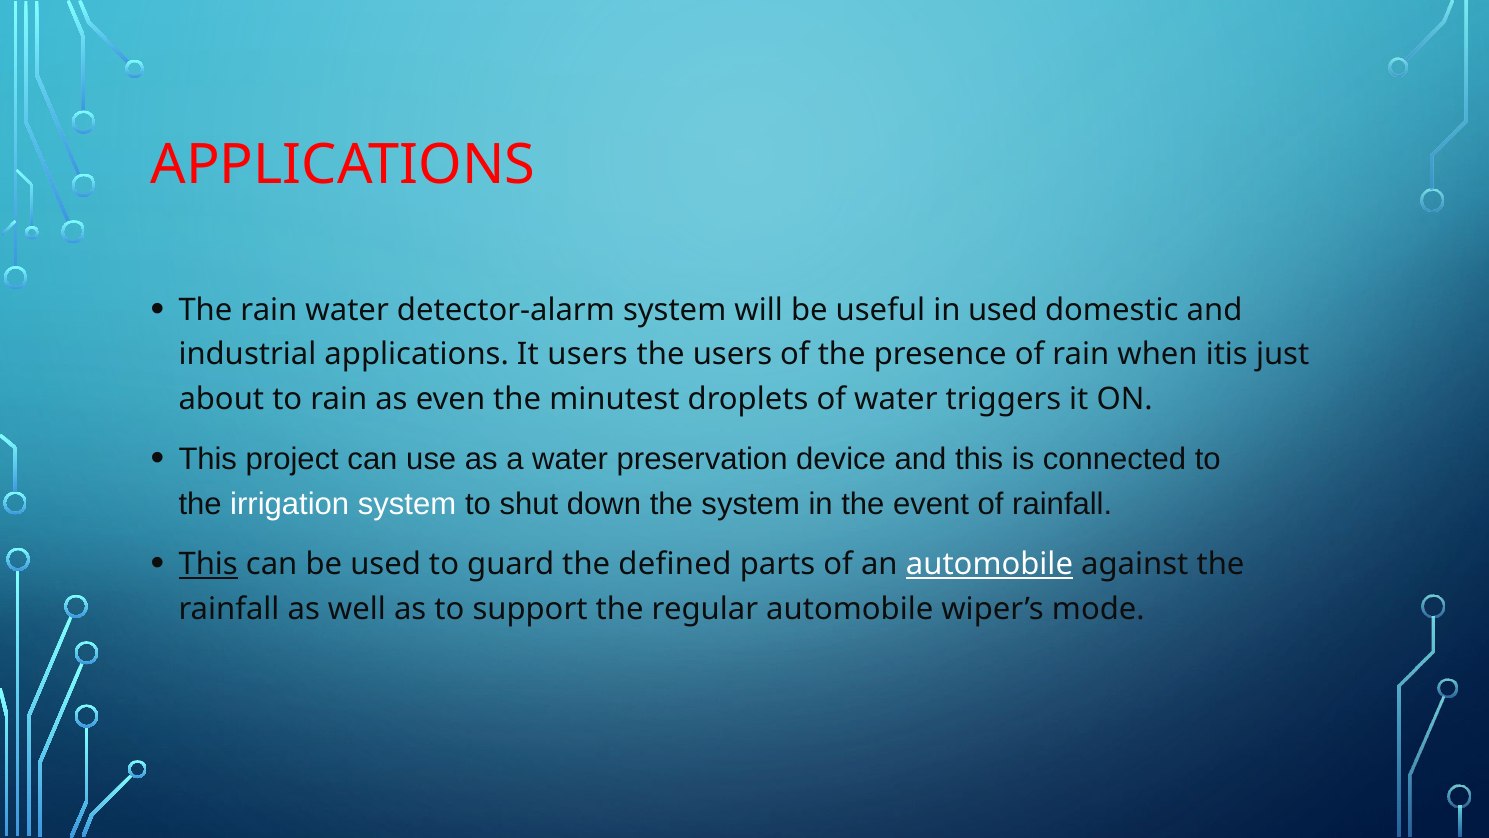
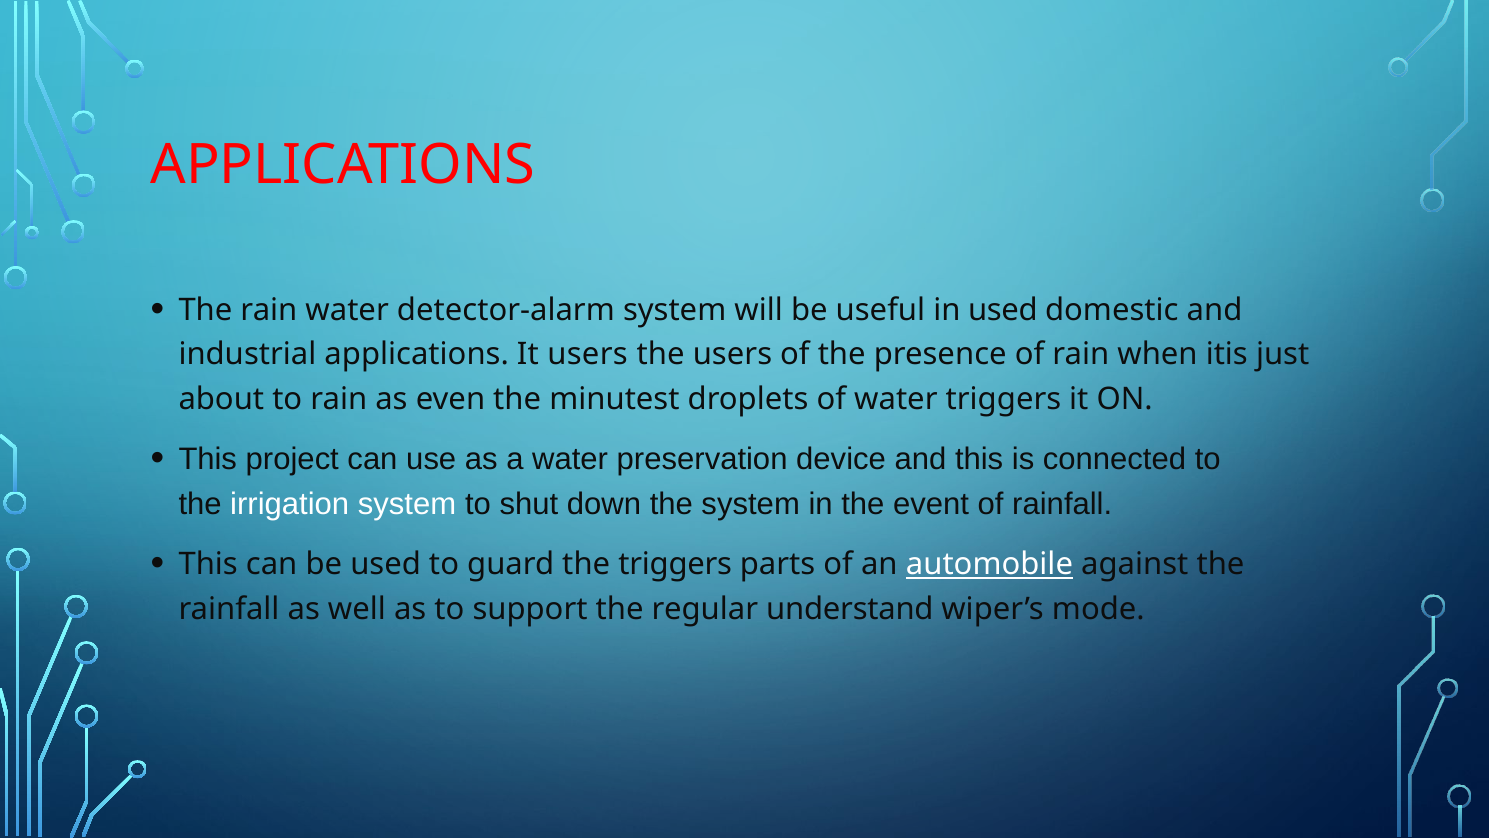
This underline: present -> none (208, 564)
the defined: defined -> triggers (675, 564)
regular automobile: automobile -> understand (850, 609)
